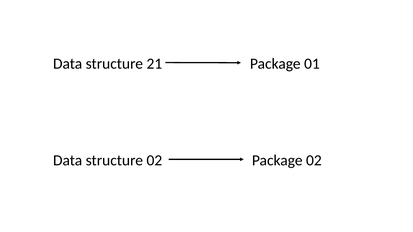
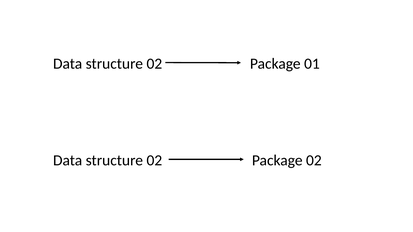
21: 21 -> 02 (154, 64)
